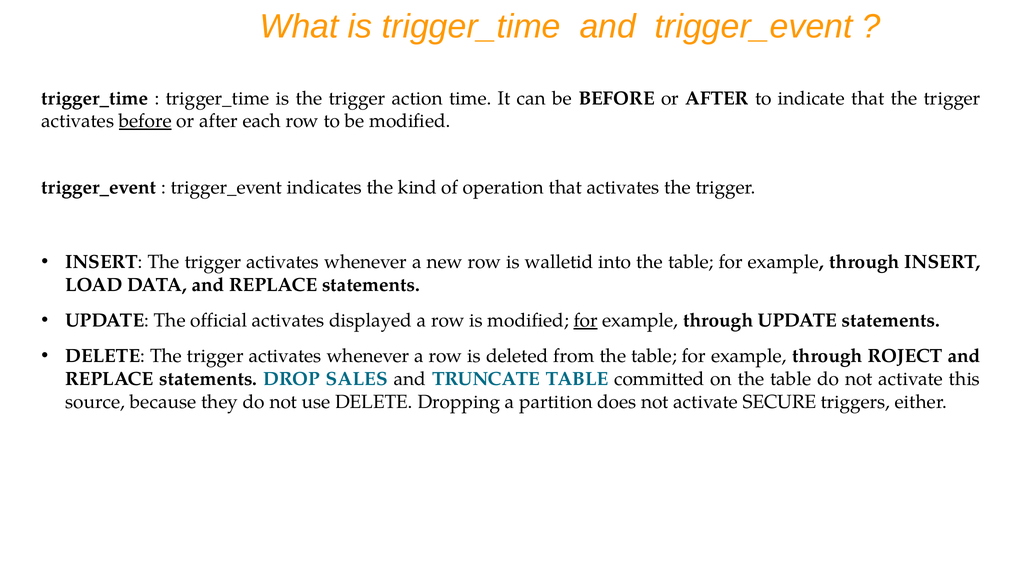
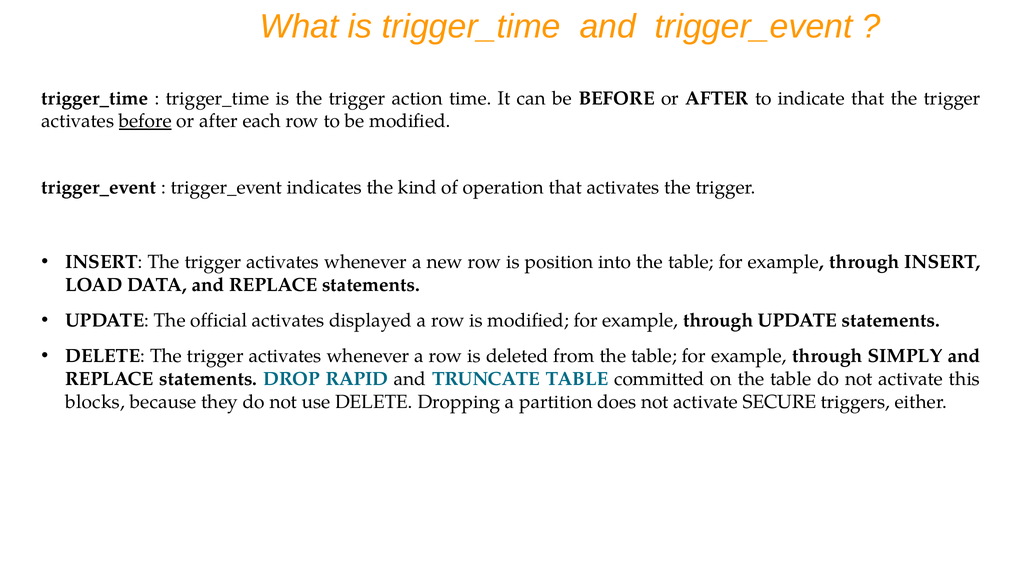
walletid: walletid -> position (559, 262)
for underline: present -> none (586, 321)
ROJECT: ROJECT -> SIMPLY (905, 356)
SALES: SALES -> RAPID (357, 379)
source: source -> blocks (95, 402)
